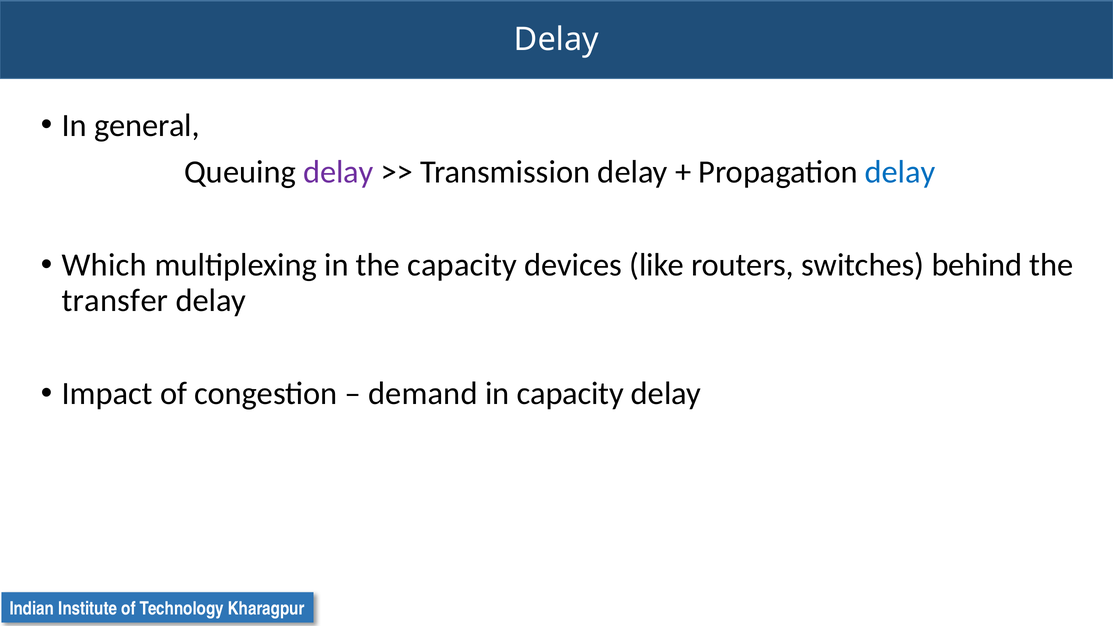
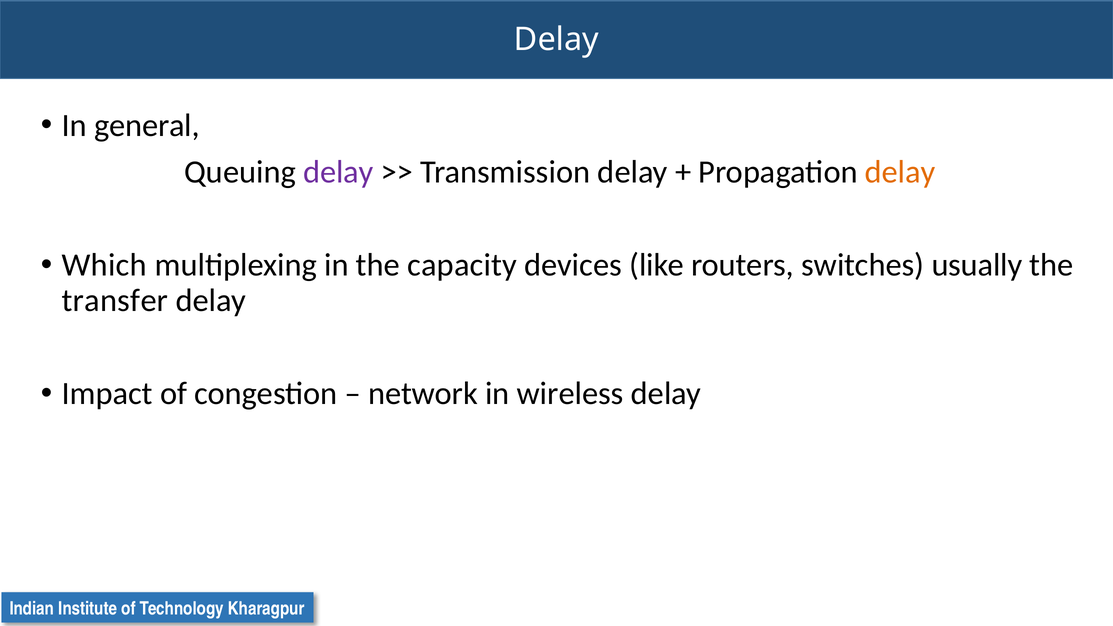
delay colour: blue -> orange (900, 172)
behind: behind -> usually (977, 265)
demand: demand -> network (423, 394)
in capacity: capacity -> wireless (570, 394)
